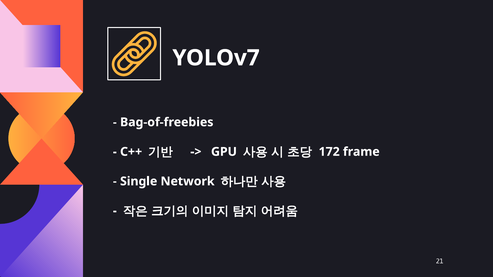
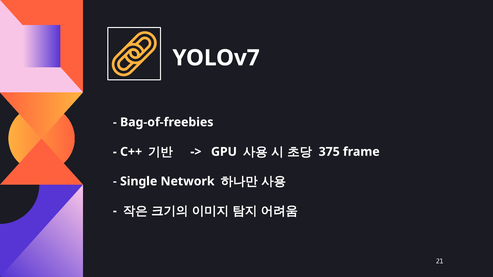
172: 172 -> 375 (329, 152)
